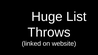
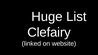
Throws: Throws -> Clefairy (49, 32)
